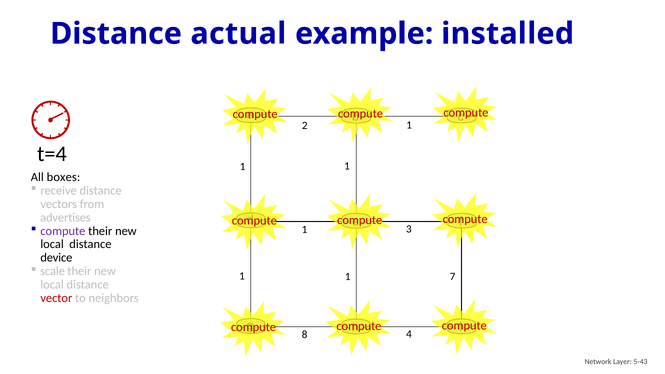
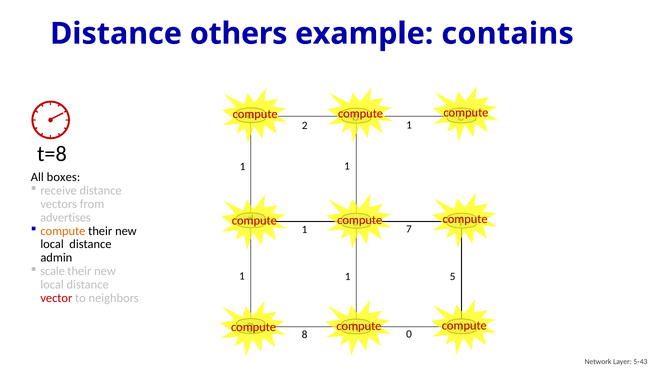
actual: actual -> others (239, 34)
installed: installed -> contains (508, 34)
t=4: t=4 -> t=8 (52, 154)
compute colour: purple -> orange (63, 231)
3: 3 -> 7 (409, 229)
device: device -> admin (56, 258)
7: 7 -> 5 (453, 277)
4: 4 -> 0 (409, 334)
